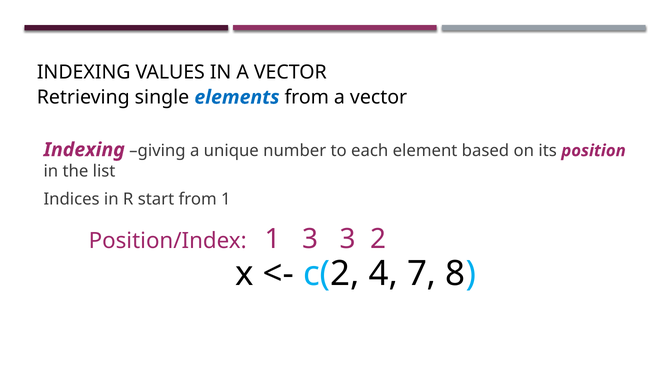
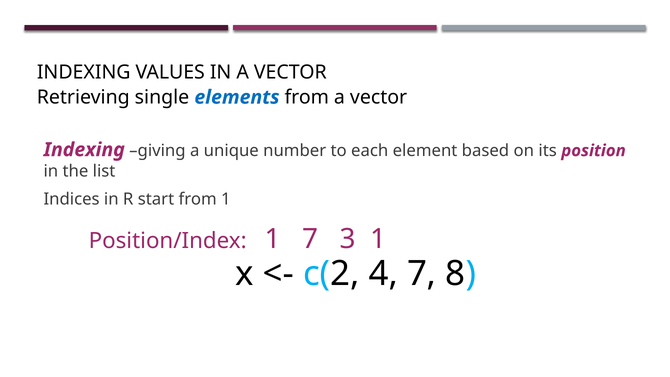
1 3: 3 -> 7 (310, 239)
3 2: 2 -> 1 (378, 239)
